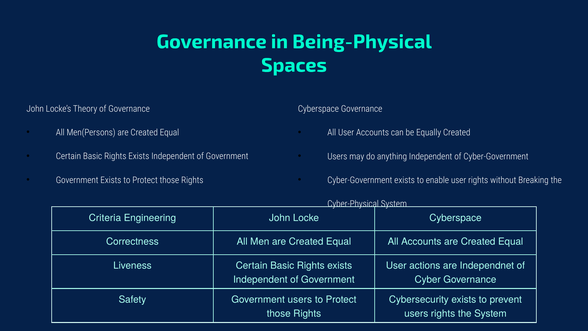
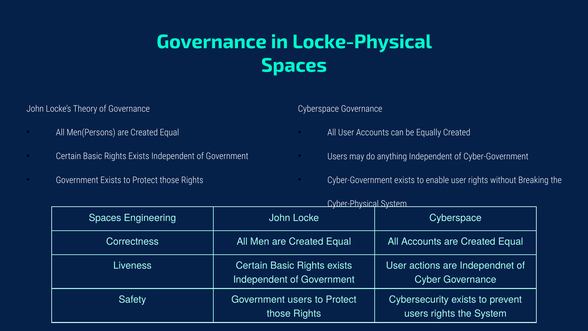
Being-Physical: Being-Physical -> Locke-Physical (362, 42)
Criteria: Criteria -> Spaces (105, 218)
